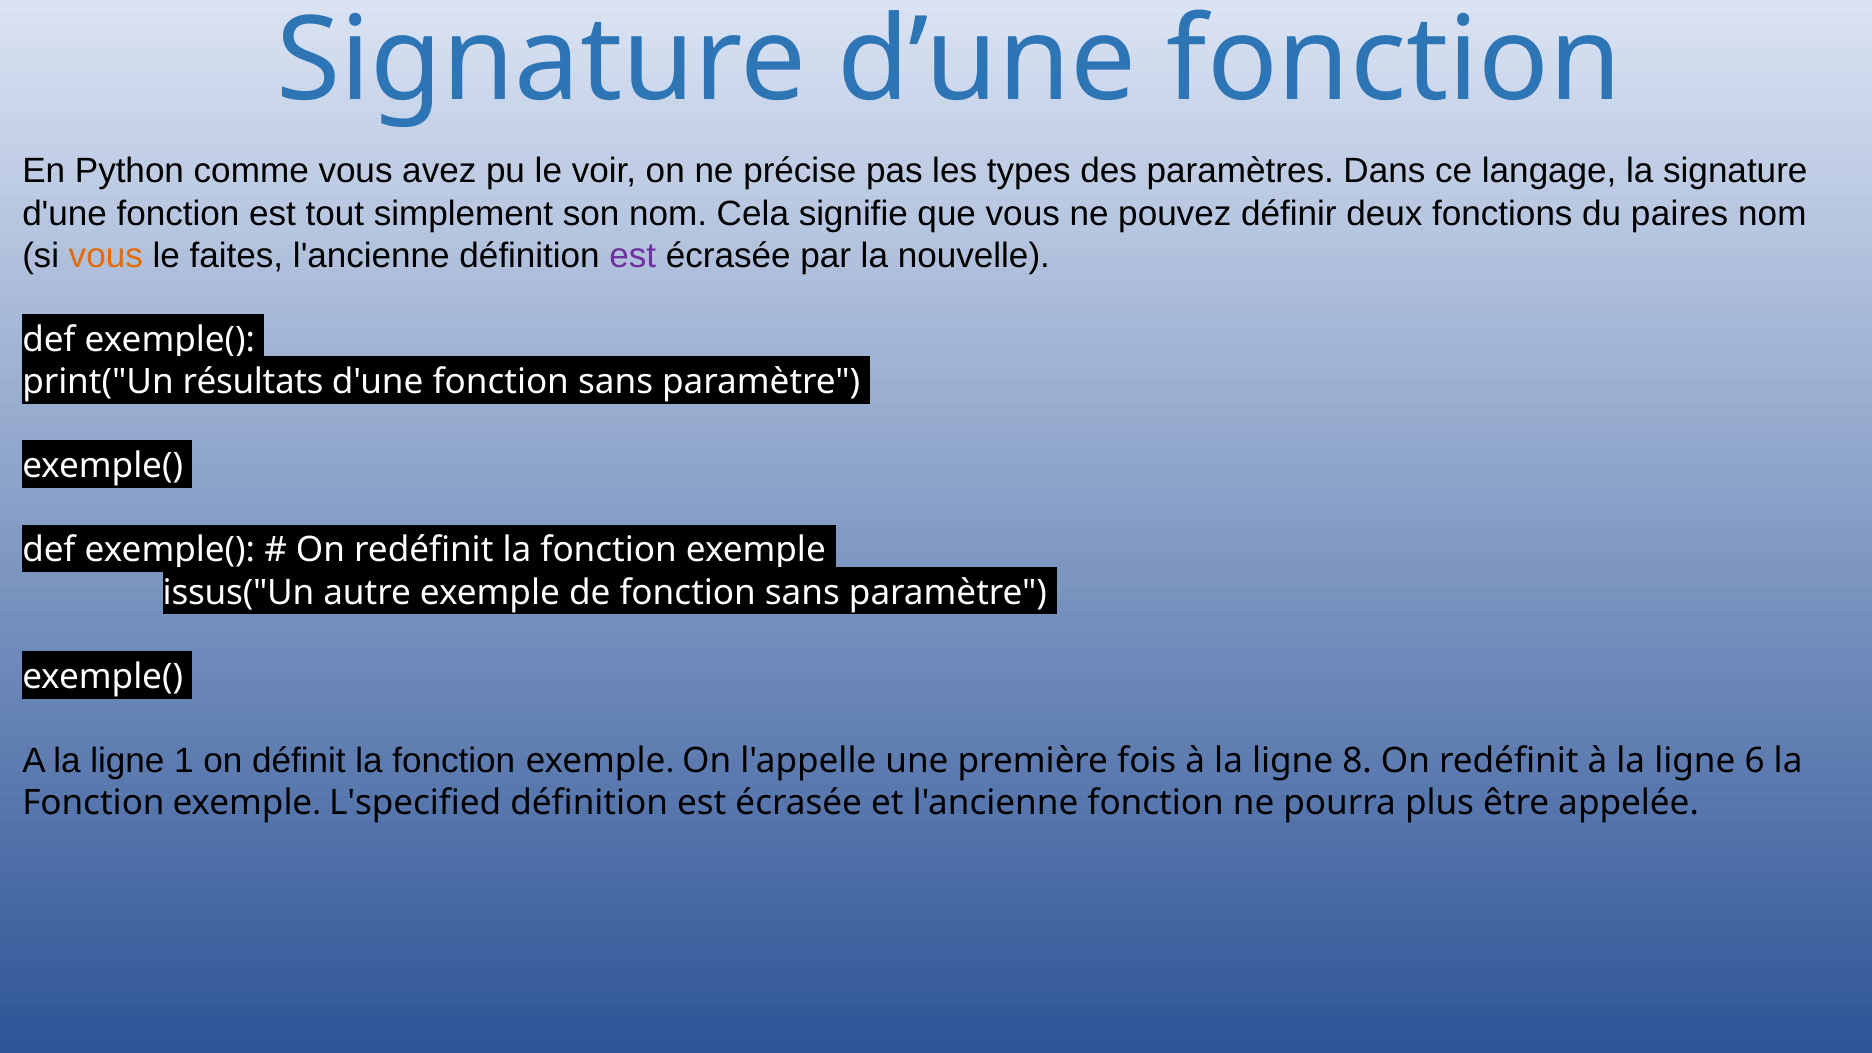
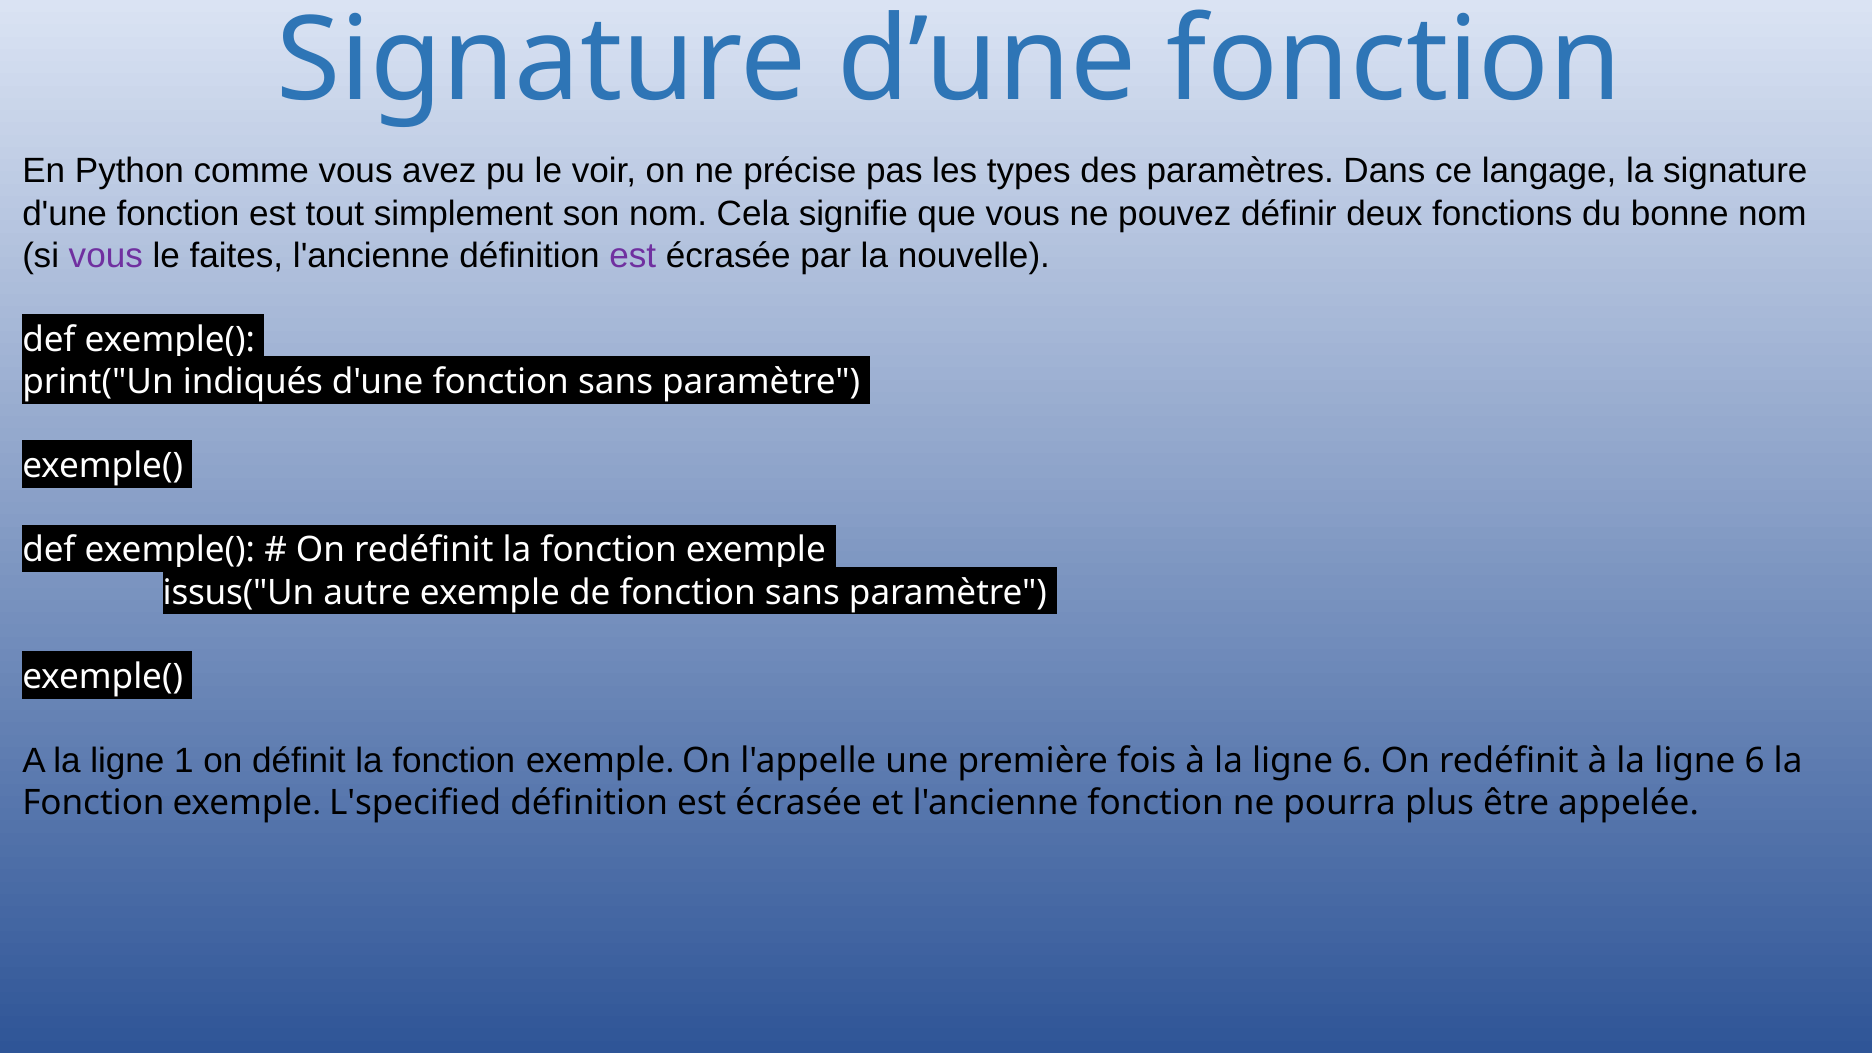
paires: paires -> bonne (1680, 213)
vous colour: orange -> purple (106, 256)
résultats: résultats -> indiqués (253, 382)
8: 8 -> 6 (1357, 761)
